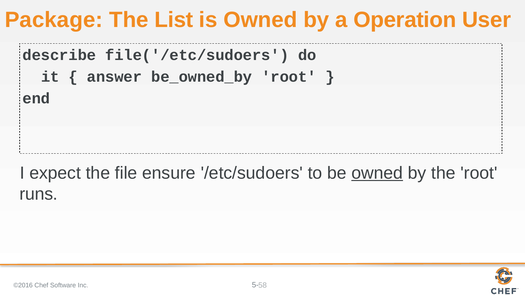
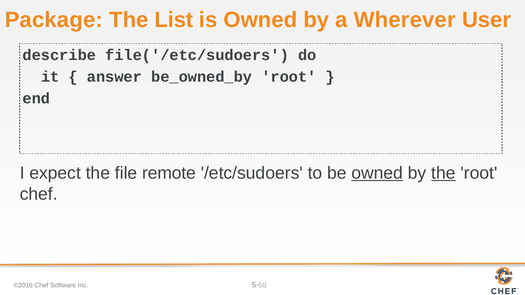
Operation: Operation -> Wherever (405, 20)
ensure: ensure -> remote (169, 173)
the underline: none -> present (443, 173)
runs: runs -> chef (39, 194)
